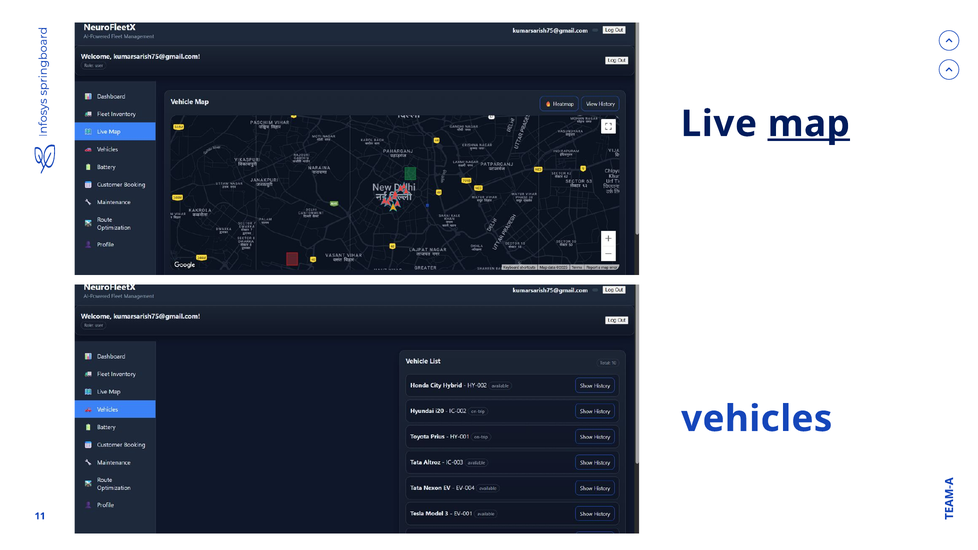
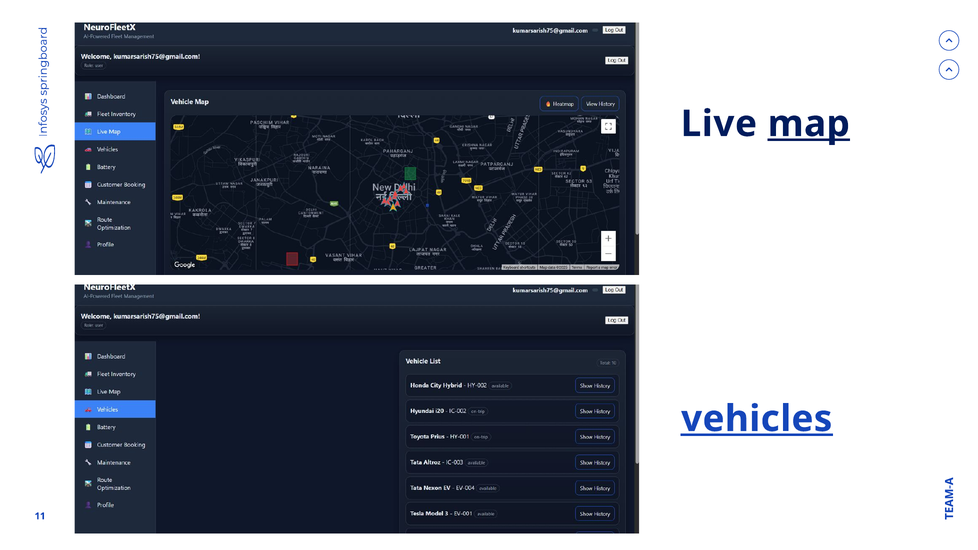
vehicles underline: none -> present (757, 419)
